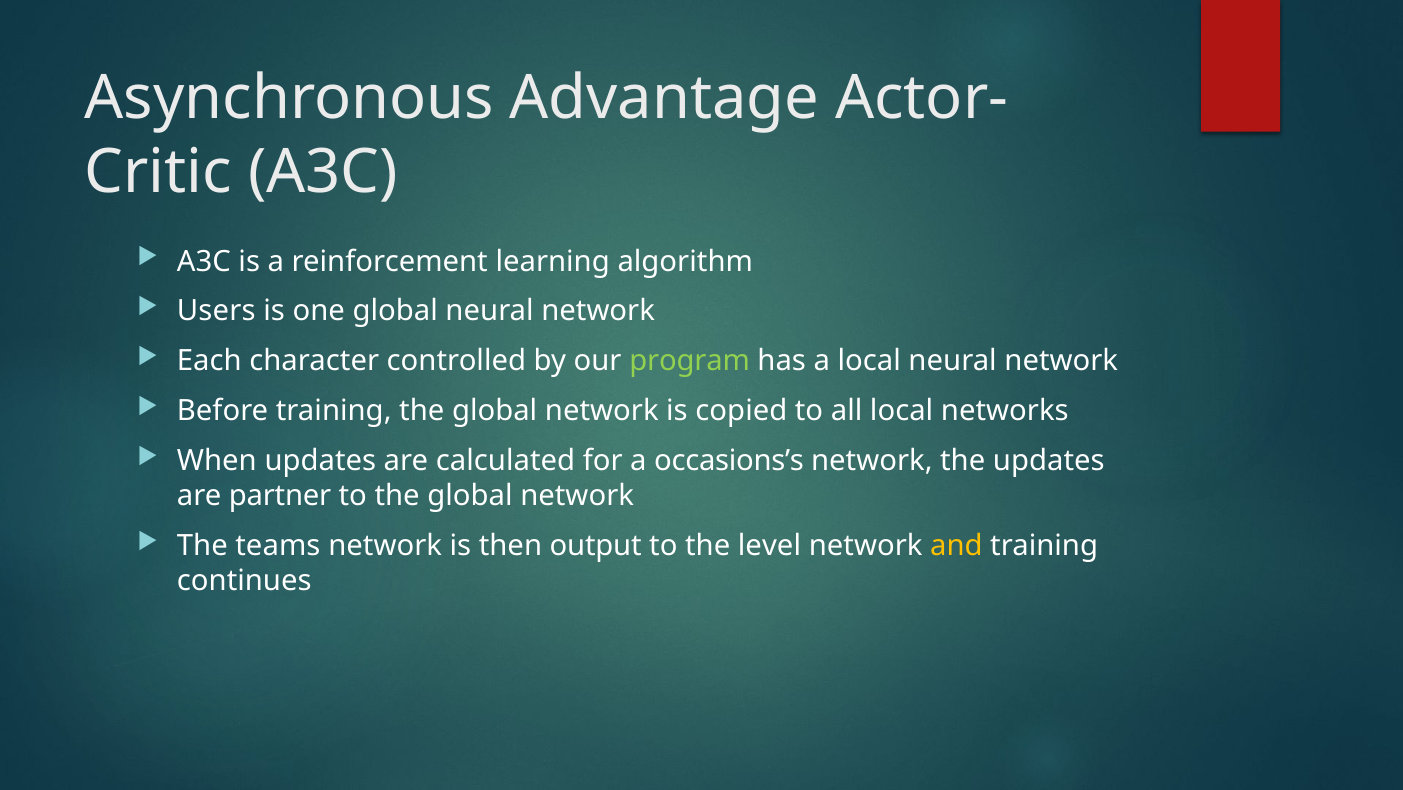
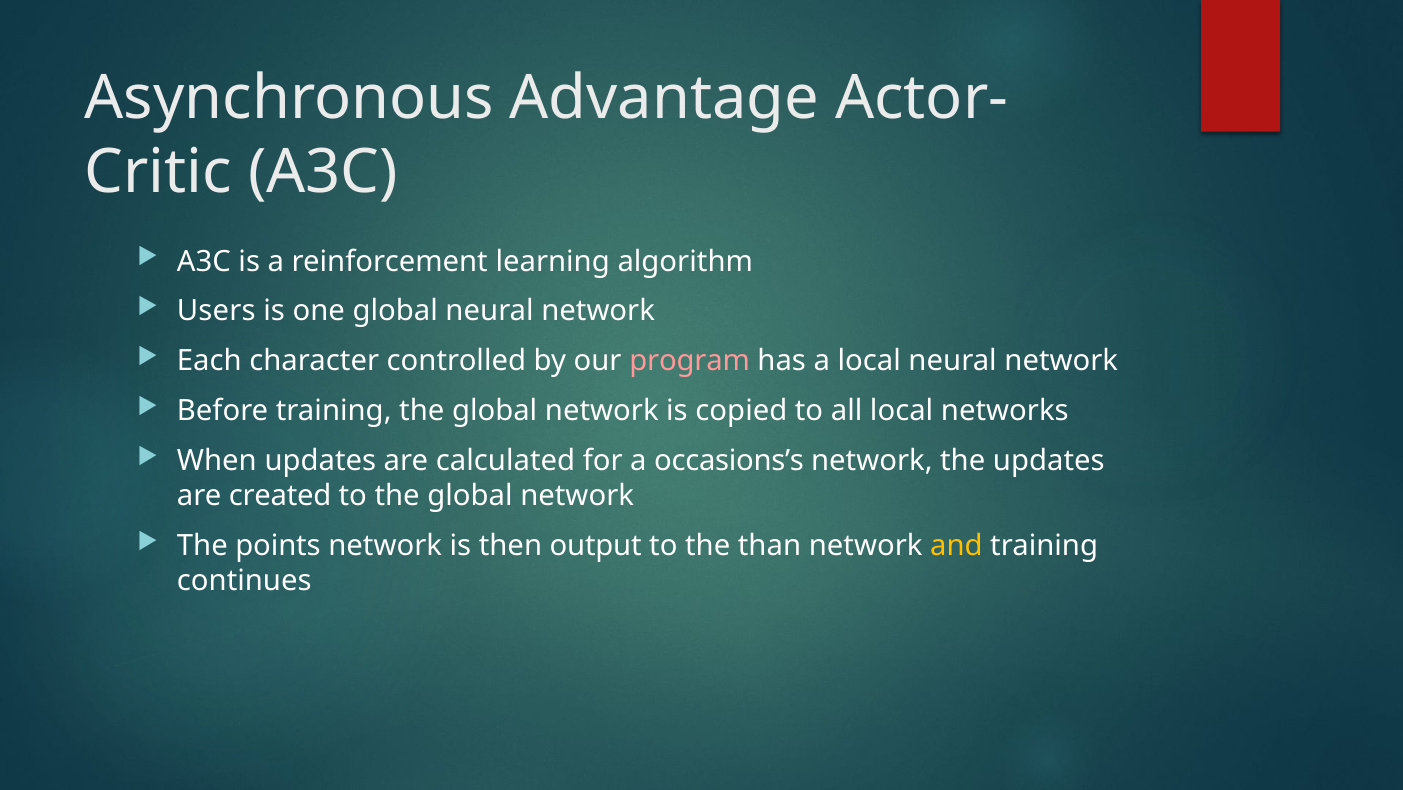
program colour: light green -> pink (690, 361)
partner: partner -> created (280, 495)
teams: teams -> points (278, 545)
level: level -> than (769, 545)
